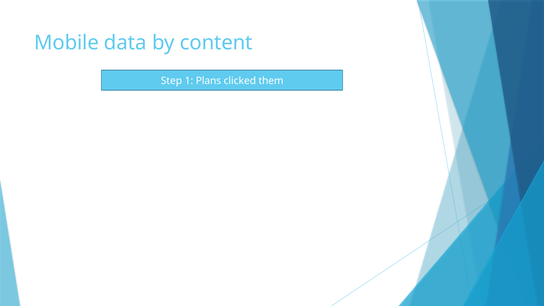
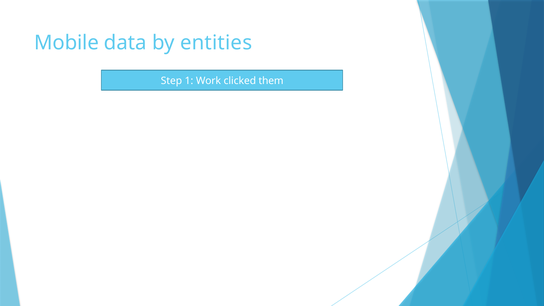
content: content -> entities (216, 43)
Plans: Plans -> Work (208, 81)
